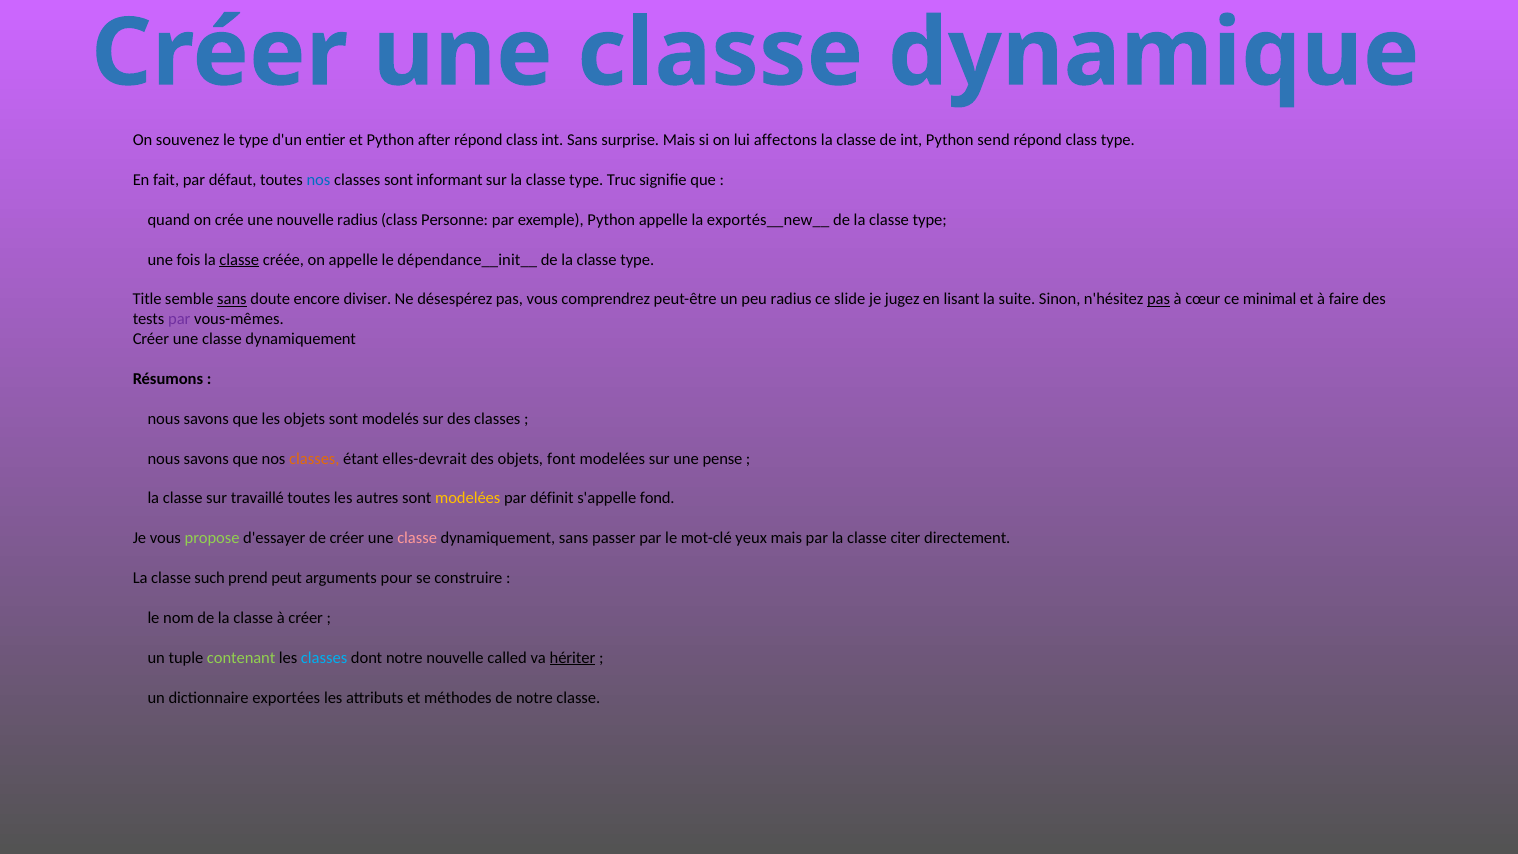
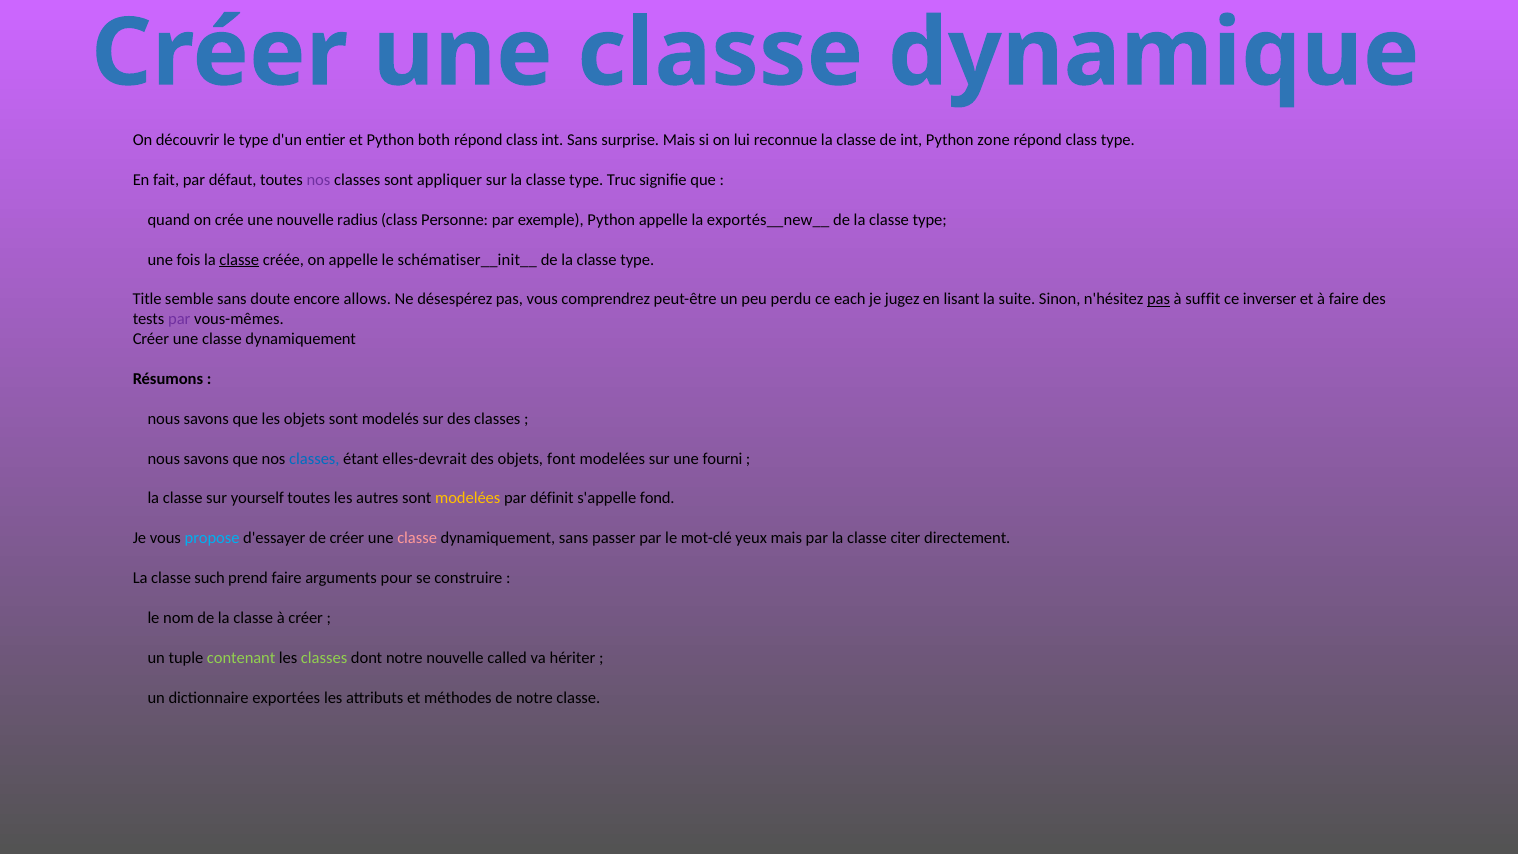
souvenez: souvenez -> découvrir (188, 140)
after: after -> both (434, 140)
affectons: affectons -> reconnue (786, 140)
send: send -> zone (994, 140)
nos colour: blue -> purple (318, 180)
informant: informant -> appliquer (449, 180)
dépendance__init__: dépendance__init__ -> schématiser__init__ (467, 260)
sans underline: present -> none (232, 299)
diviser: diviser -> allows (367, 299)
peu radius: radius -> perdu (791, 299)
slide: slide -> each (850, 299)
cœur: cœur -> suffit (1203, 299)
minimal: minimal -> inverser (1270, 299)
classes colour: orange -> blue (314, 459)
pense: pense -> fourni (723, 459)
travaillé: travaillé -> yourself (257, 498)
propose colour: light green -> light blue (212, 538)
prend peut: peut -> faire (287, 578)
classes colour: light blue -> light green (324, 658)
hériter underline: present -> none (573, 658)
